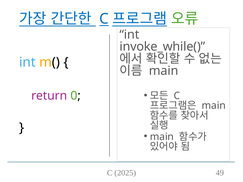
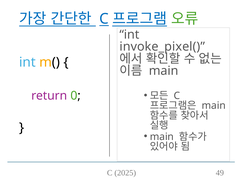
invoke_while(: invoke_while( -> invoke_pixel( (162, 47)
